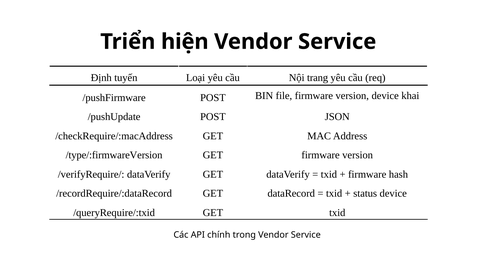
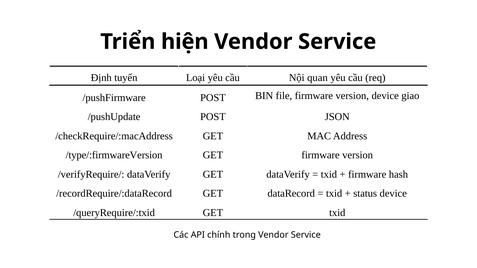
trang: trang -> quan (317, 78)
khai: khai -> giao (410, 96)
